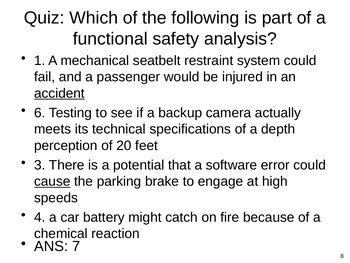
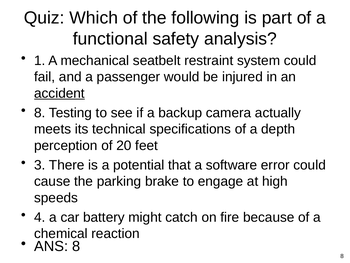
6: 6 -> 8 (40, 113)
cause underline: present -> none (52, 181)
ANS 7: 7 -> 8 (76, 246)
